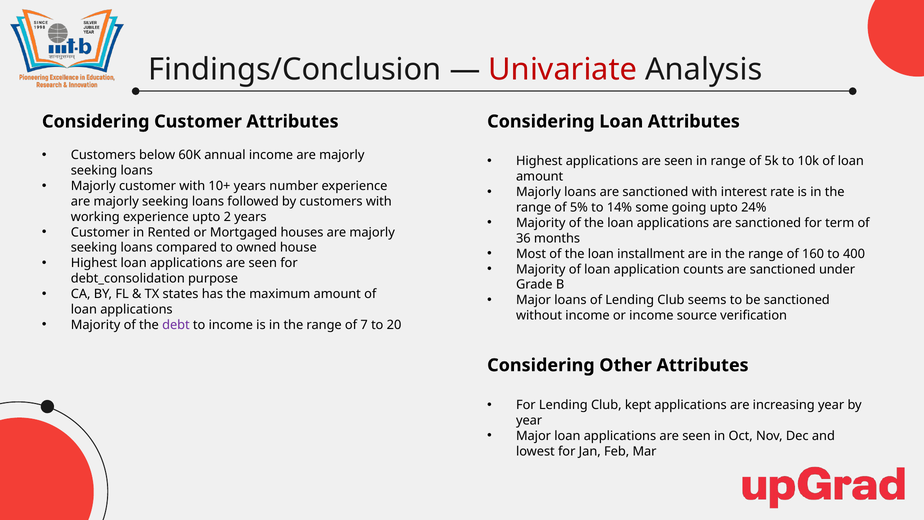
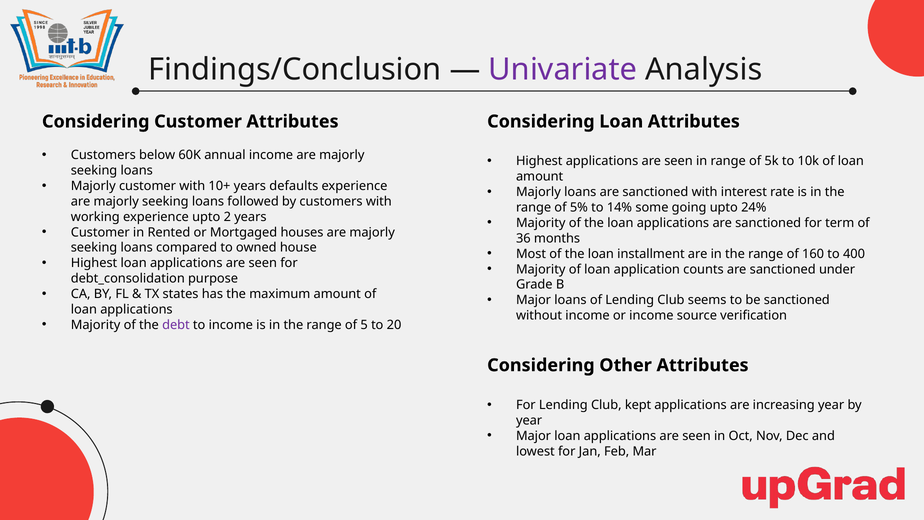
Univariate colour: red -> purple (563, 69)
number: number -> defaults (294, 186)
7: 7 -> 5 (364, 325)
